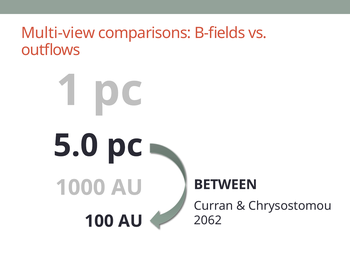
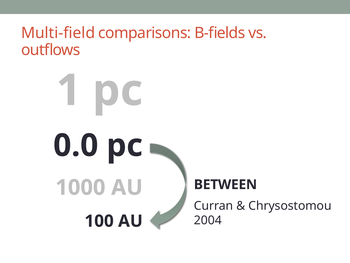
Multi-view: Multi-view -> Multi-field (58, 33)
5.0: 5.0 -> 0.0 (76, 145)
2062: 2062 -> 2004 (208, 220)
